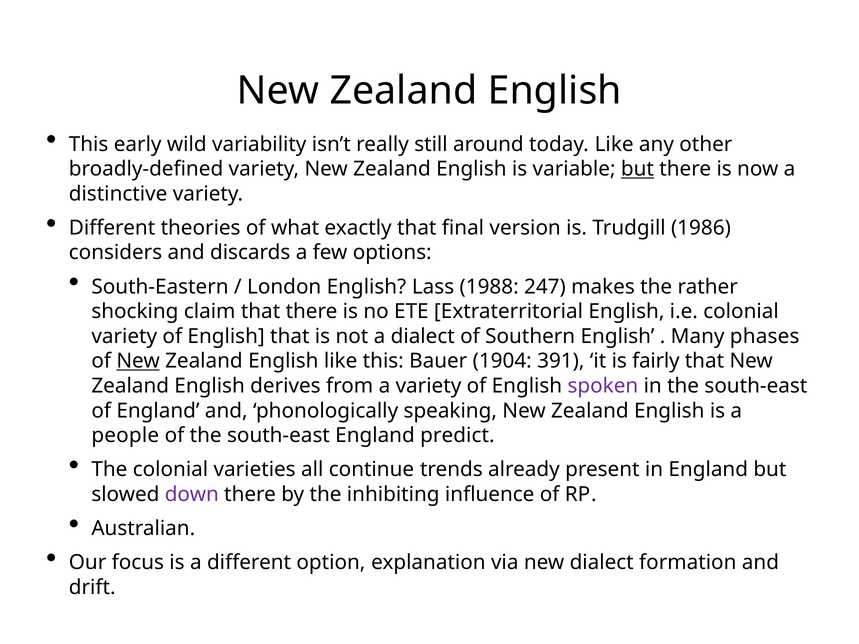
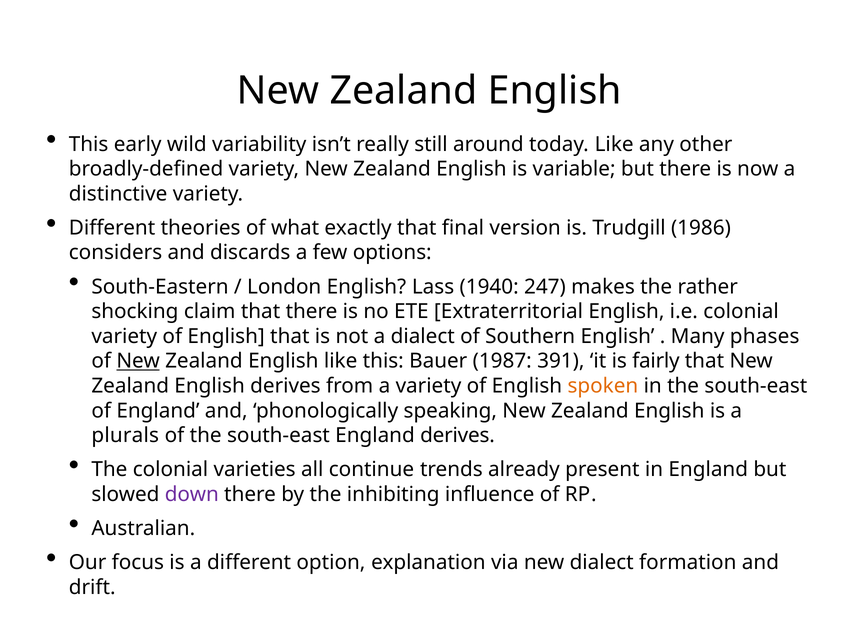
but underline: present -> none (637, 169)
1988: 1988 -> 1940 (489, 287)
1904: 1904 -> 1987 (502, 361)
spoken colour: purple -> orange (603, 386)
people: people -> plurals (125, 436)
England predict: predict -> derives (458, 436)
